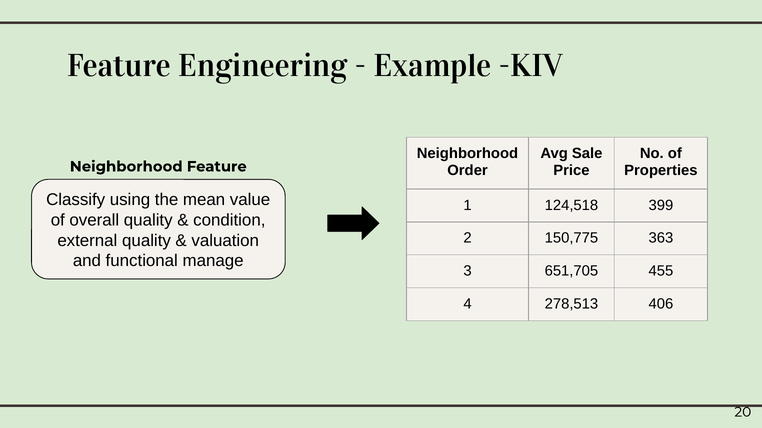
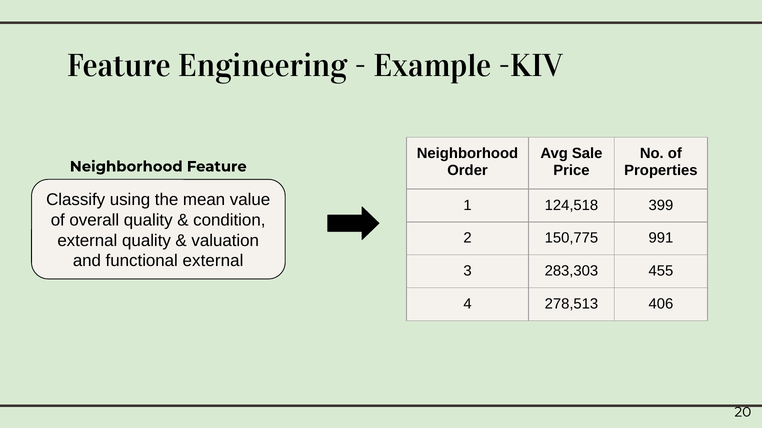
363: 363 -> 991 (661, 238)
functional manage: manage -> external (213, 261)
651,705: 651,705 -> 283,303 (571, 271)
